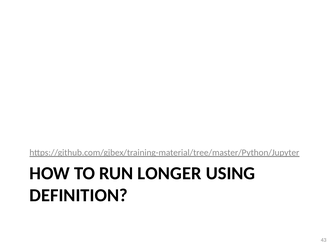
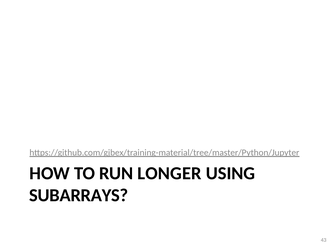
DEFINITION: DEFINITION -> SUBARRAYS (79, 196)
